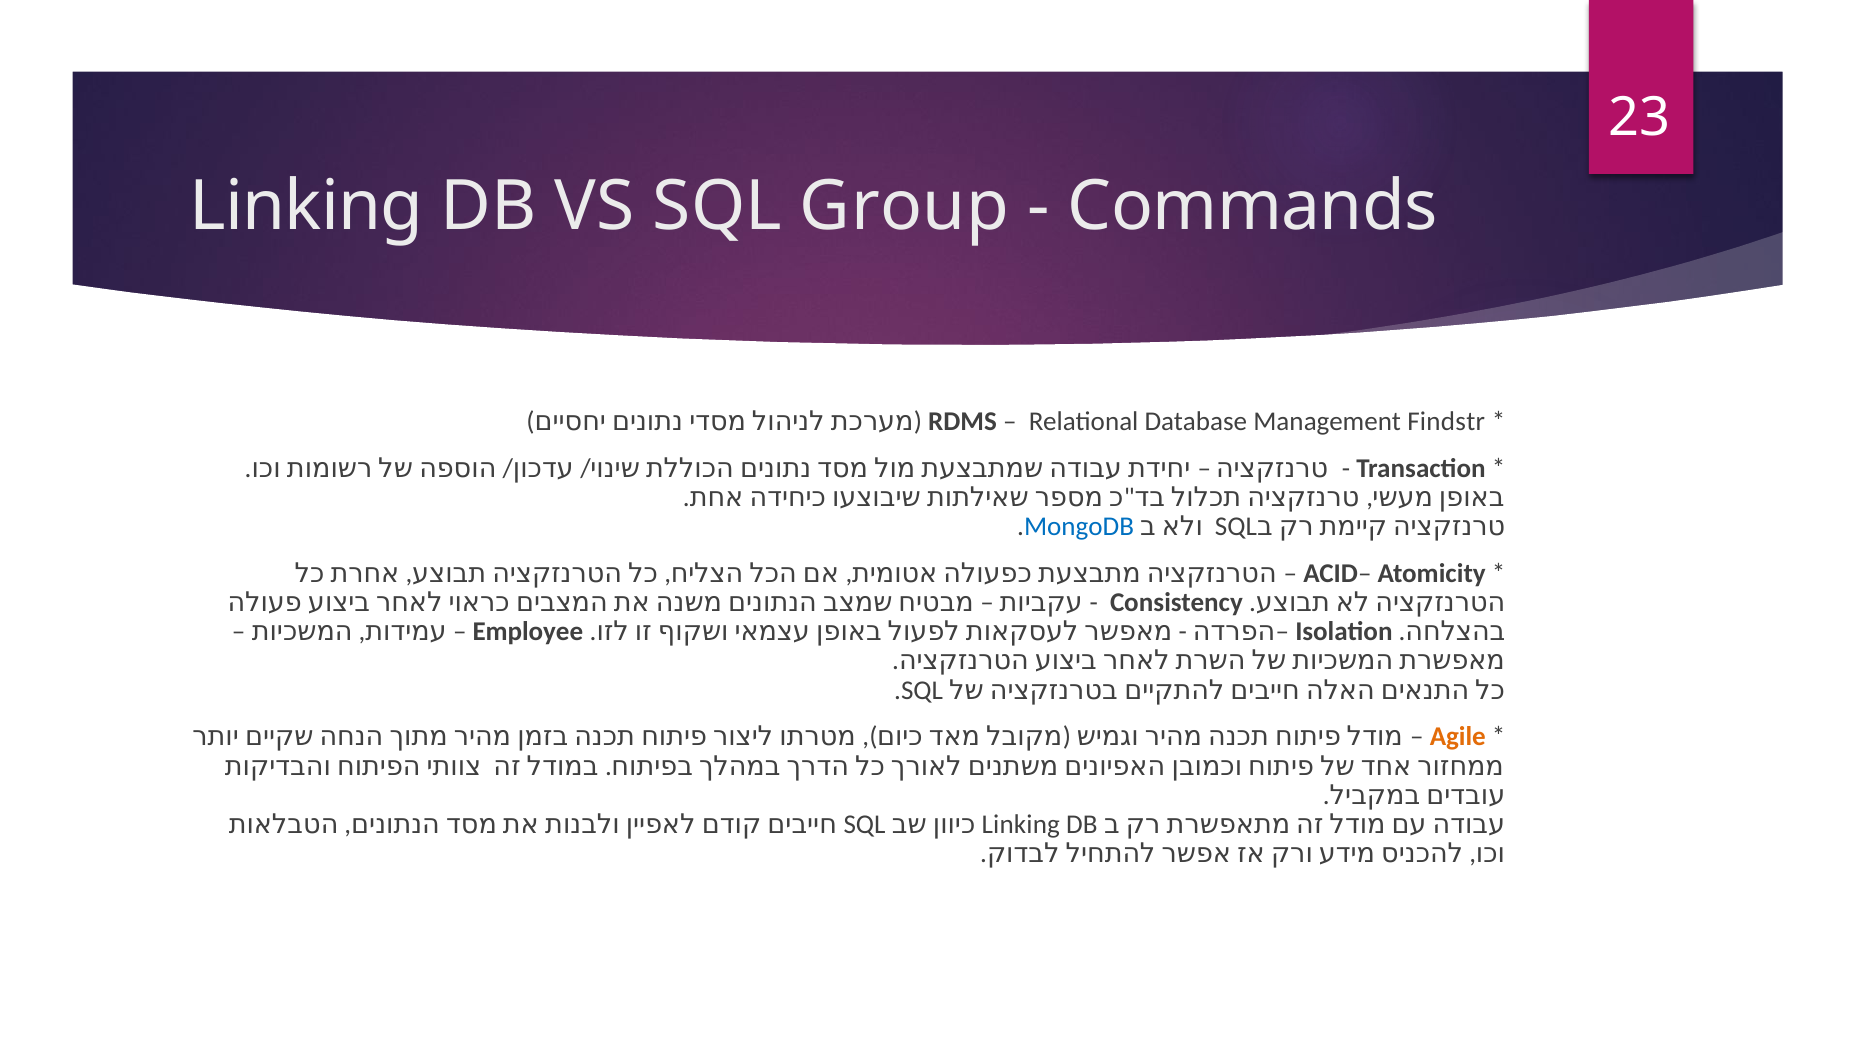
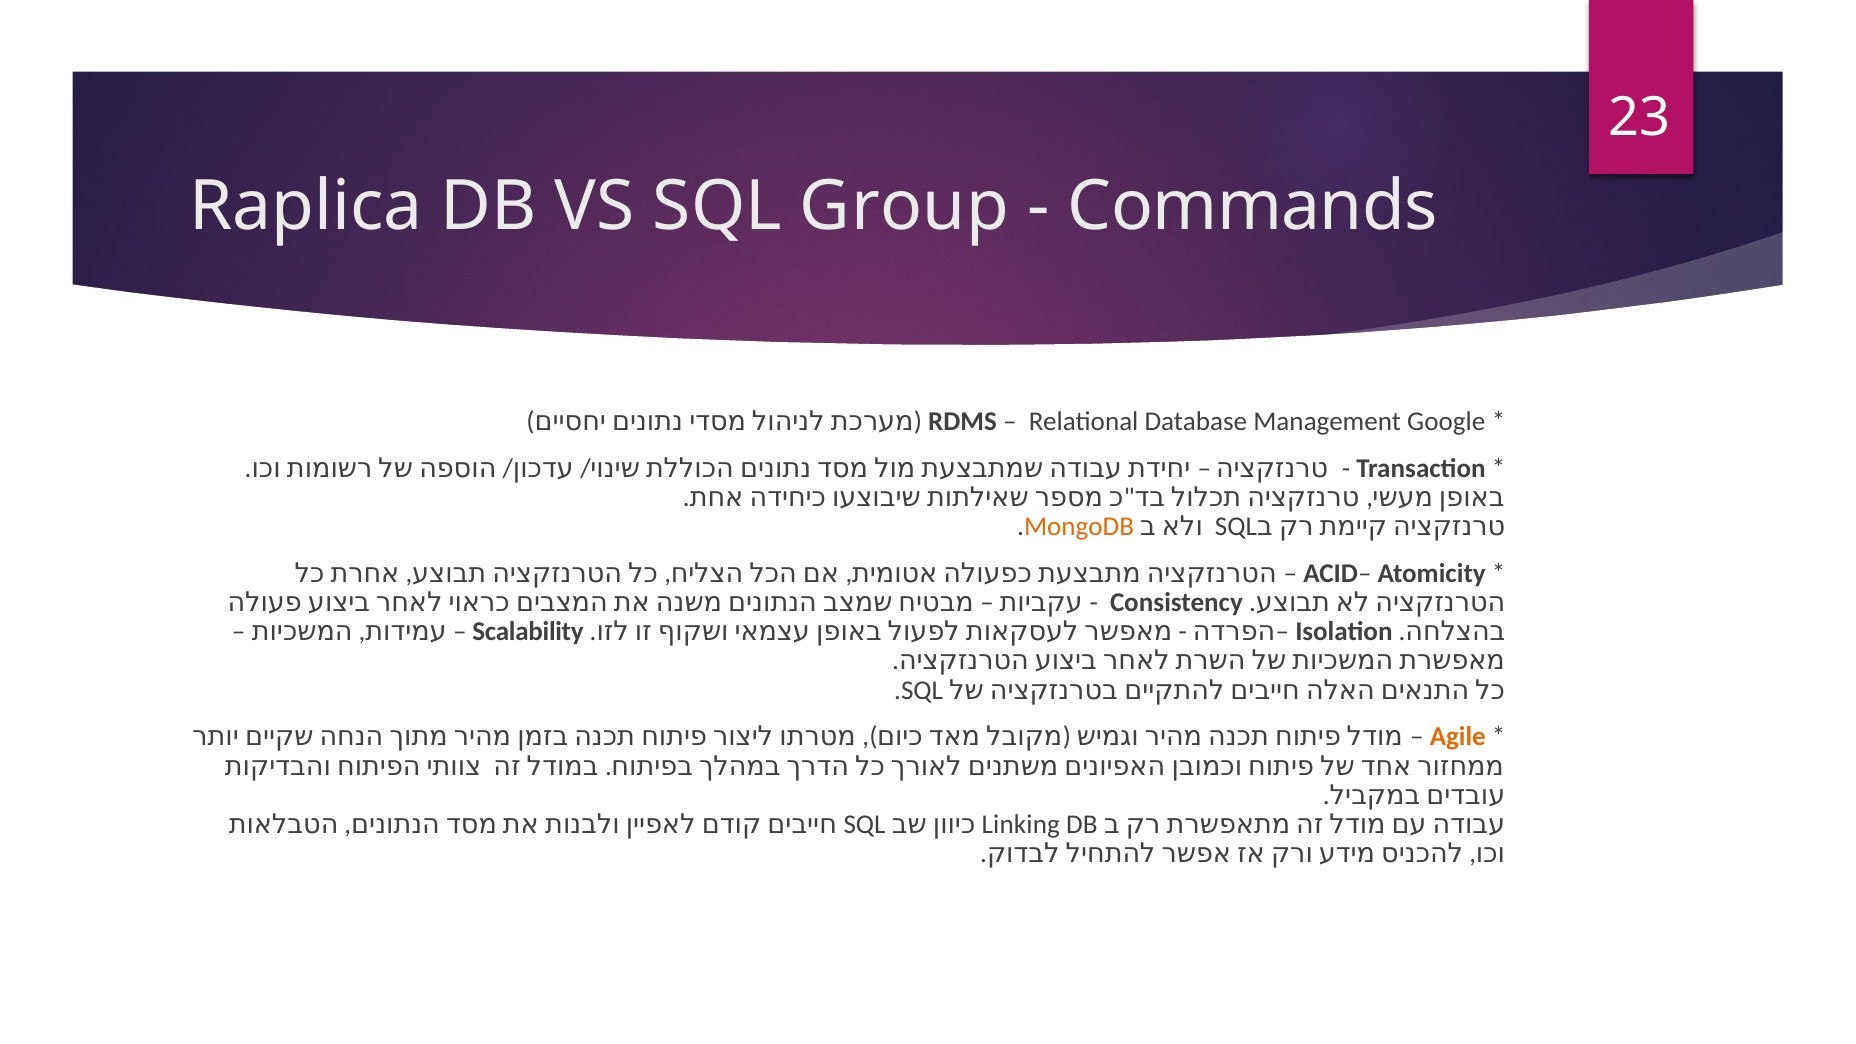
Linking: Linking -> Raplica (306, 207)
Findstr: Findstr -> Google (1446, 421)
MongoDB colour: blue -> orange (1079, 527)
Employee: Employee -> Scalability (528, 632)
